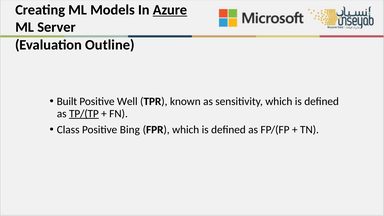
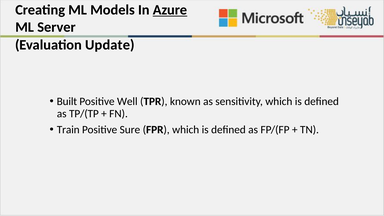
Outline: Outline -> Update (110, 45)
TP/(TP underline: present -> none (84, 114)
Class: Class -> Train (68, 130)
Bing: Bing -> Sure (130, 130)
